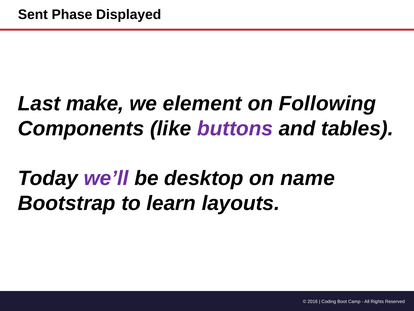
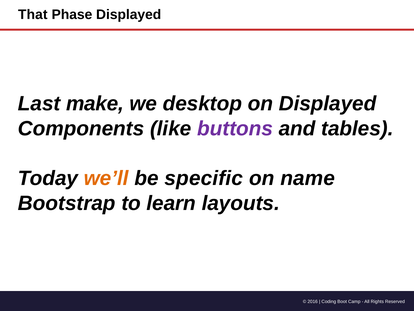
Sent: Sent -> That (33, 15)
element: element -> desktop (202, 104)
on Following: Following -> Displayed (328, 104)
we’ll colour: purple -> orange (106, 178)
desktop: desktop -> specific (204, 178)
